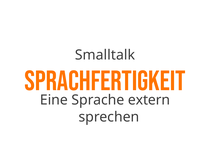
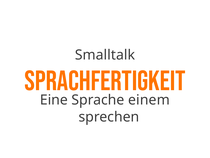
extern: extern -> einem (149, 100)
